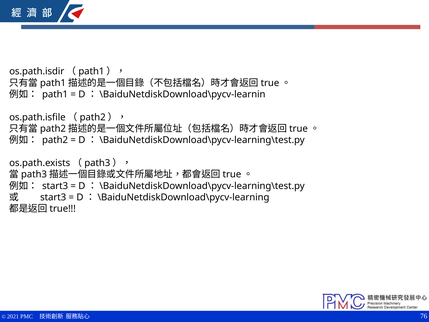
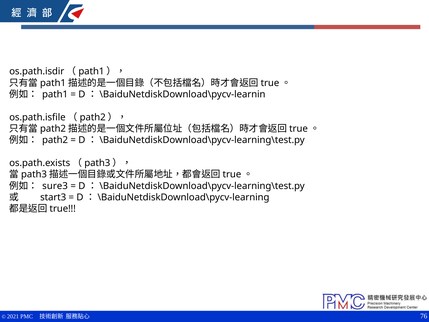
start3: start3 -> sure3 (55, 186)
